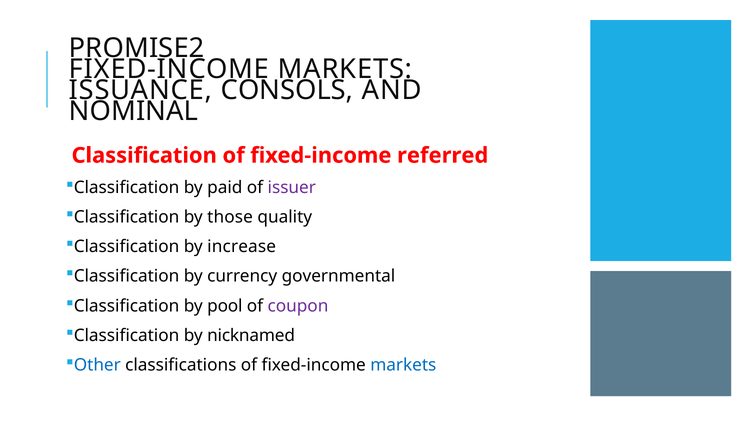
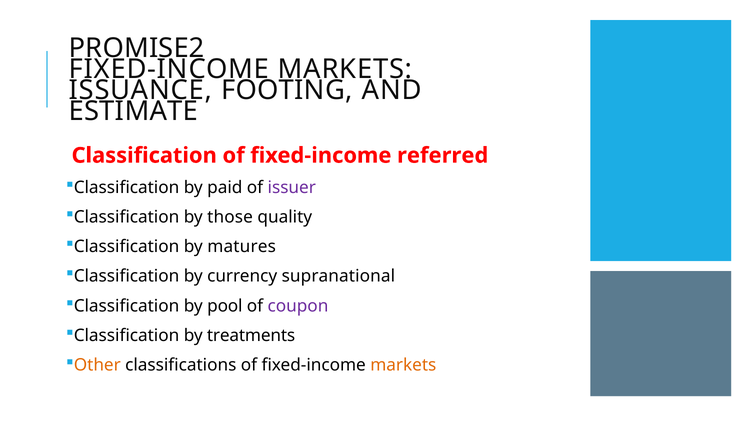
CONSOLS: CONSOLS -> FOOTING (287, 90)
NOMINAL: NOMINAL -> ESTIMATE (133, 111)
increase: increase -> matures (242, 246)
governmental: governmental -> supranational (338, 276)
nicknamed: nicknamed -> treatments (251, 335)
Other colour: blue -> orange (97, 364)
markets colour: blue -> orange (403, 364)
